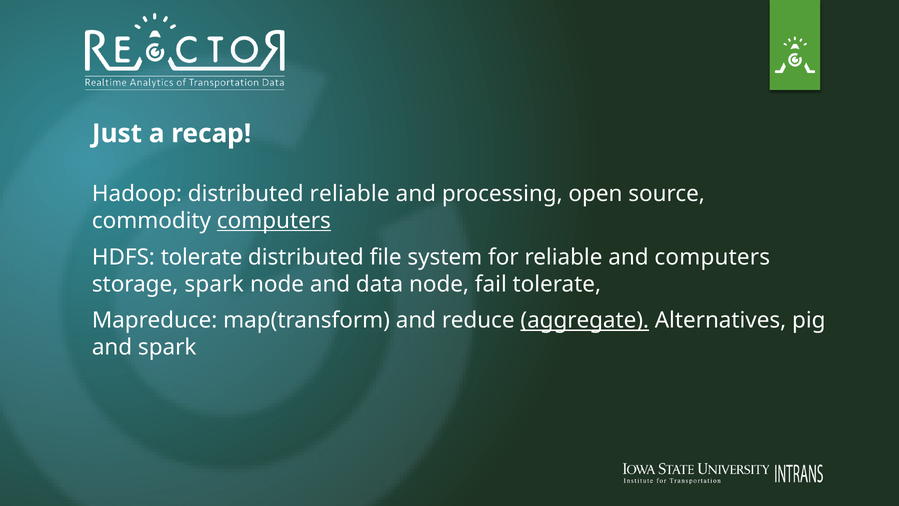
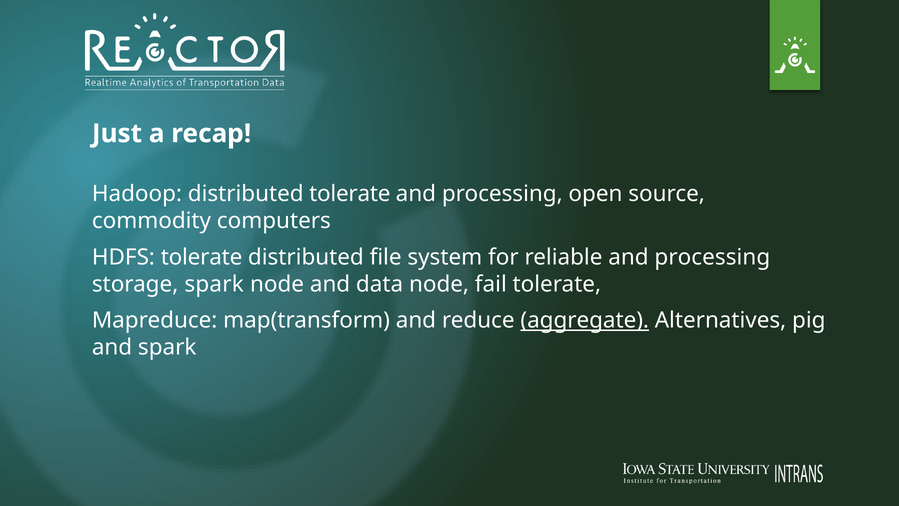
distributed reliable: reliable -> tolerate (350, 194)
computers underline: present -> none (274, 221)
reliable and computers: computers -> processing (712, 257)
